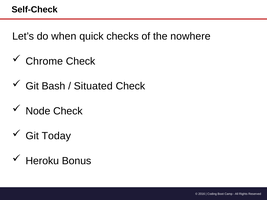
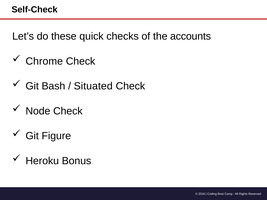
when: when -> these (64, 36)
nowhere: nowhere -> accounts (191, 36)
Today: Today -> Figure (56, 136)
